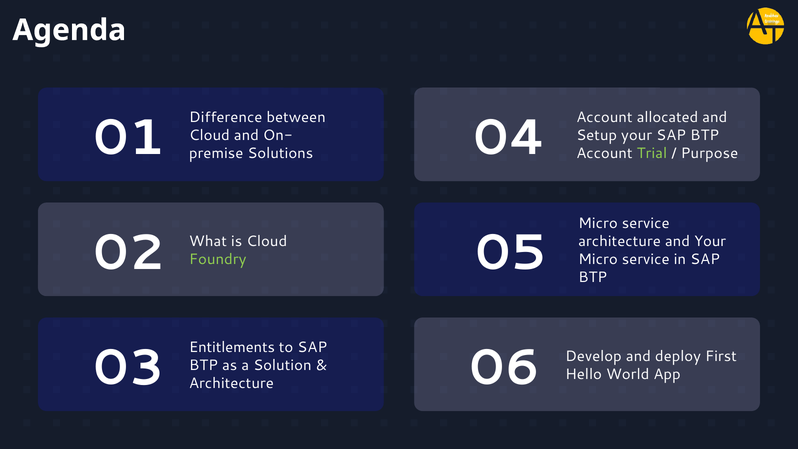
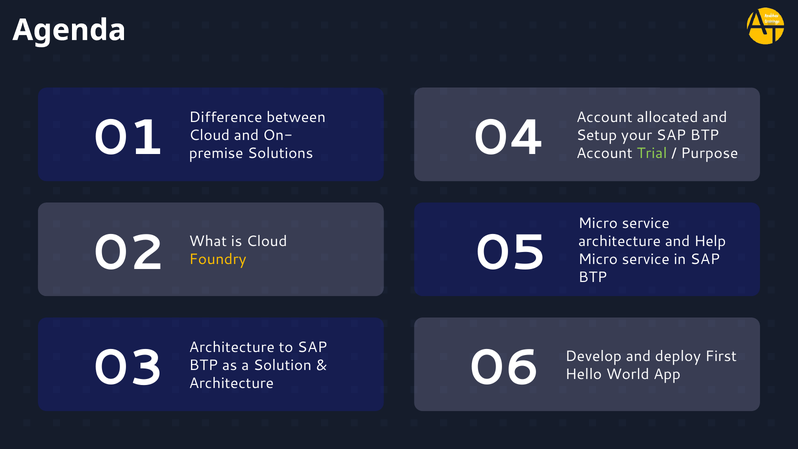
and Your: Your -> Help (710, 241)
Foundry colour: light green -> yellow (218, 259)
Entitlements: Entitlements -> Architecture (232, 347)
